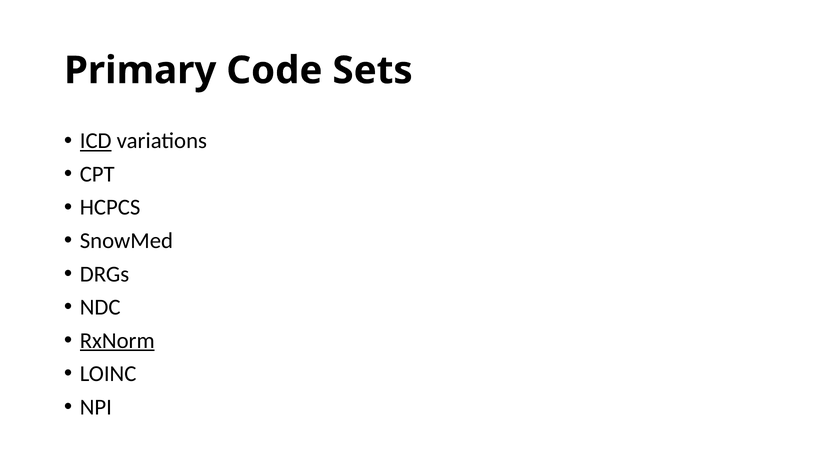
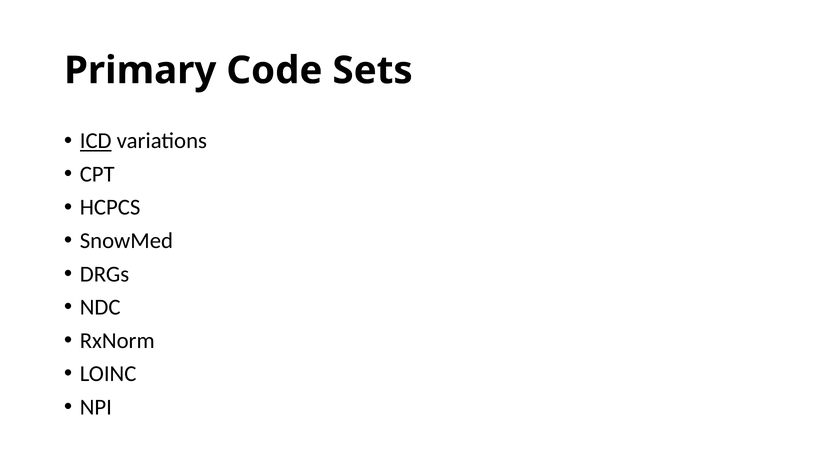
RxNorm underline: present -> none (117, 341)
